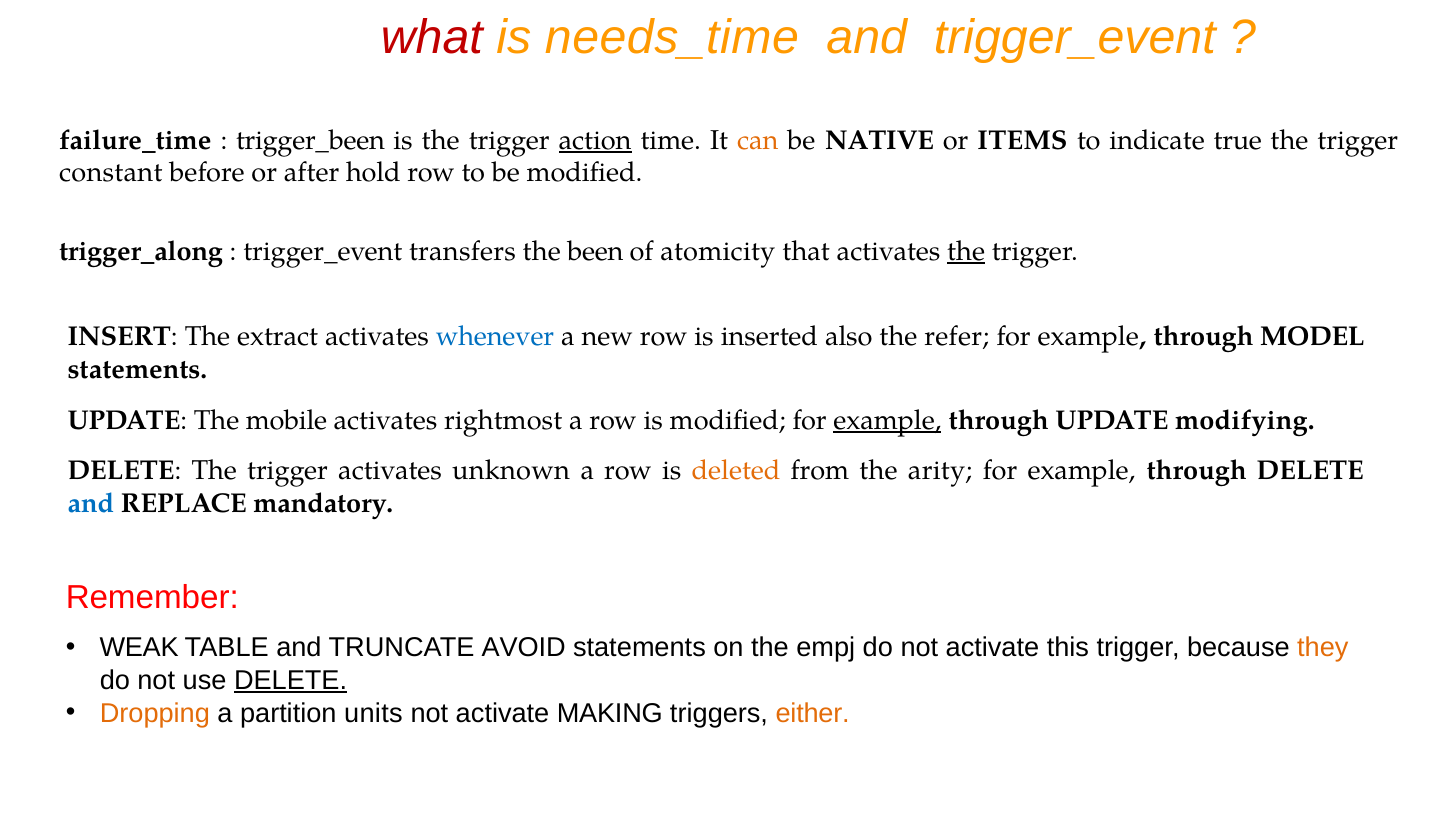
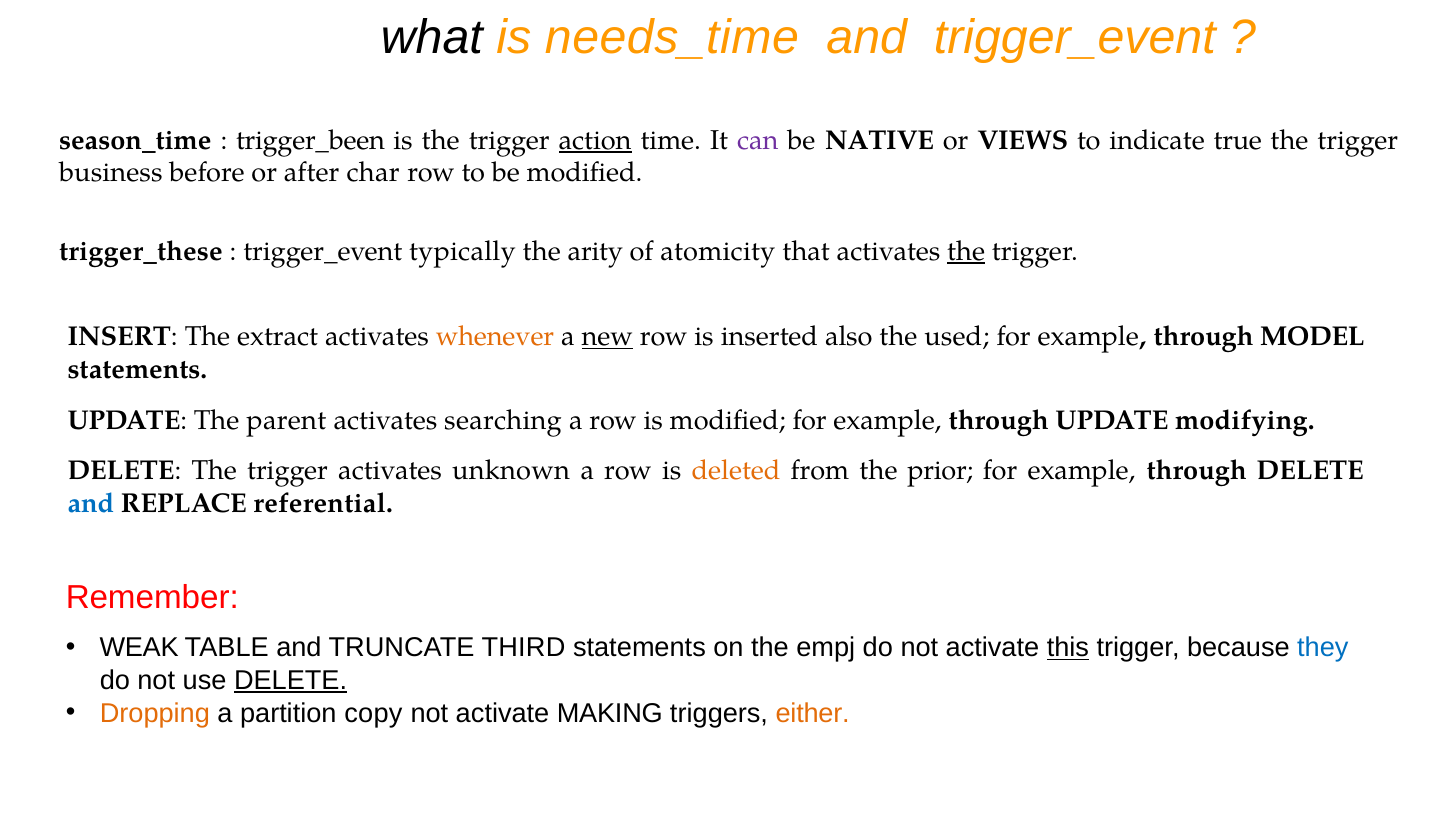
what colour: red -> black (432, 38)
failure_time: failure_time -> season_time (135, 140)
can colour: orange -> purple (758, 140)
ITEMS: ITEMS -> VIEWS (1023, 140)
constant: constant -> business (111, 173)
hold: hold -> char (373, 173)
trigger_along: trigger_along -> trigger_these (141, 251)
transfers: transfers -> typically (462, 251)
been: been -> arity (595, 251)
whenever colour: blue -> orange (495, 337)
new underline: none -> present (607, 337)
refer: refer -> used (957, 337)
mobile: mobile -> parent (286, 420)
rightmost: rightmost -> searching (503, 420)
example underline: present -> none (887, 420)
arity: arity -> prior (940, 471)
mandatory: mandatory -> referential (323, 504)
AVOID: AVOID -> THIRD (523, 648)
this underline: none -> present (1068, 648)
they colour: orange -> blue (1323, 648)
units: units -> copy (373, 713)
